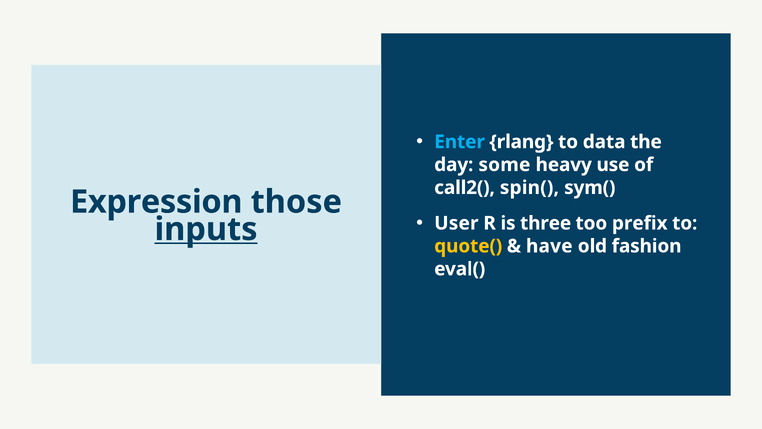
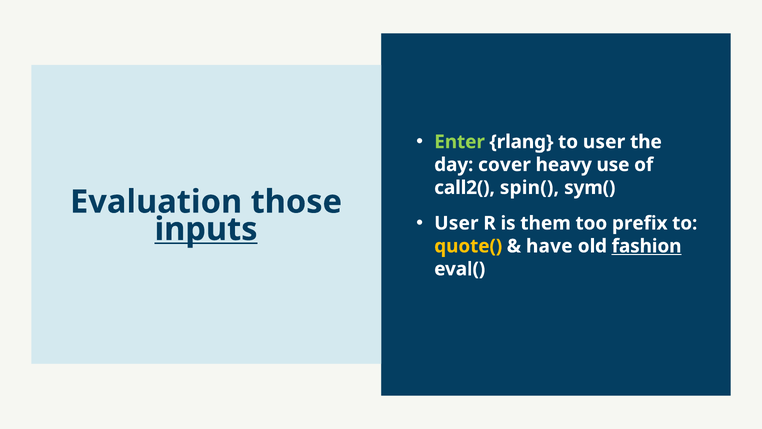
Enter colour: light blue -> light green (460, 142)
to data: data -> user (604, 142)
some: some -> cover (504, 165)
Expression: Expression -> Evaluation (156, 202)
three: three -> them (546, 223)
fashion underline: none -> present (647, 246)
